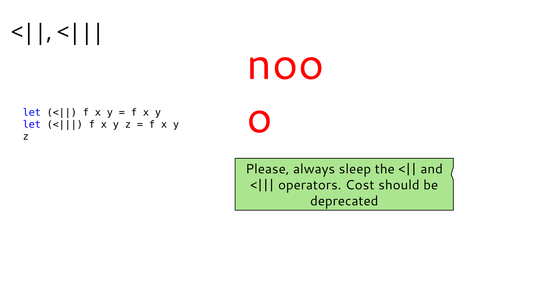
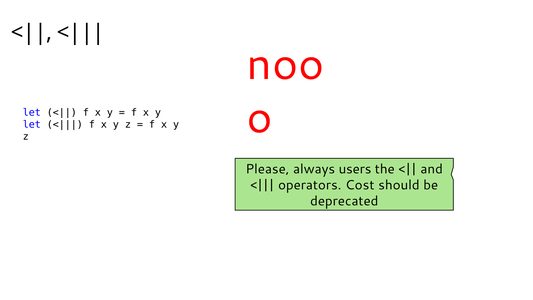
sleep: sleep -> users (355, 169)
